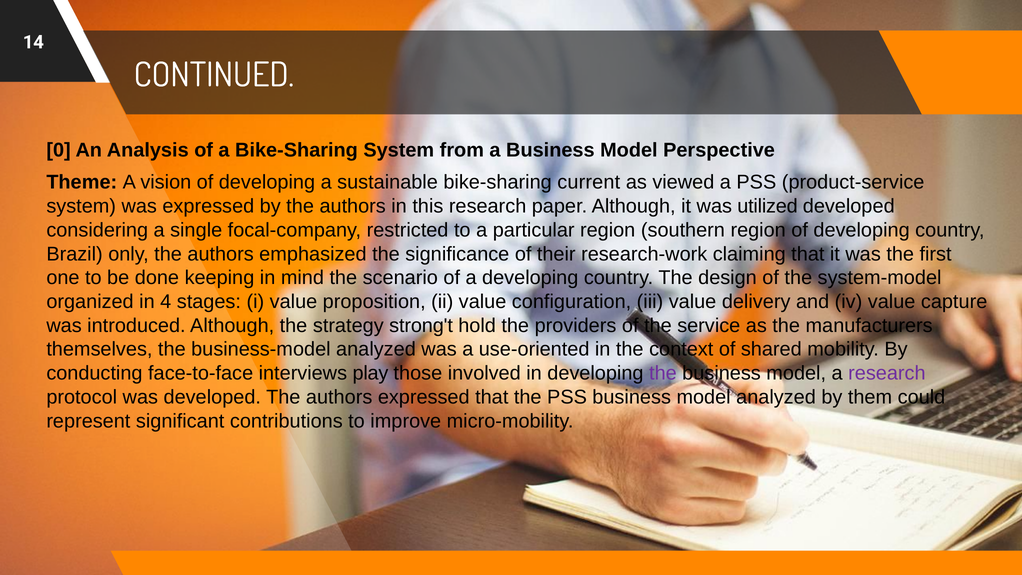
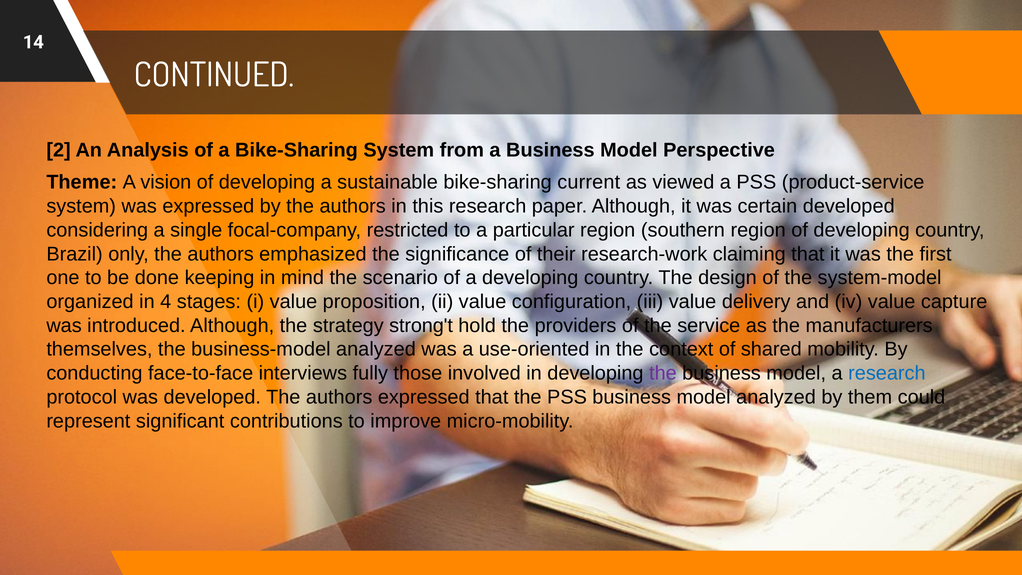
0: 0 -> 2 (59, 150)
utilized: utilized -> certain (767, 206)
play: play -> fully (370, 373)
research colour: purple -> blue (887, 373)
